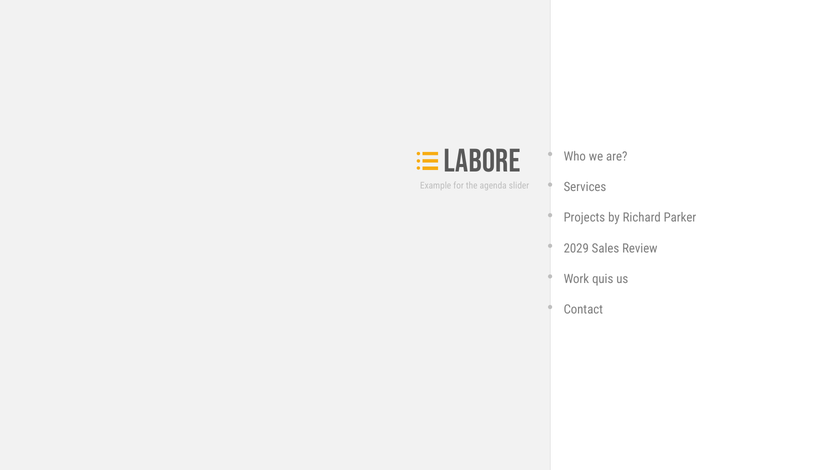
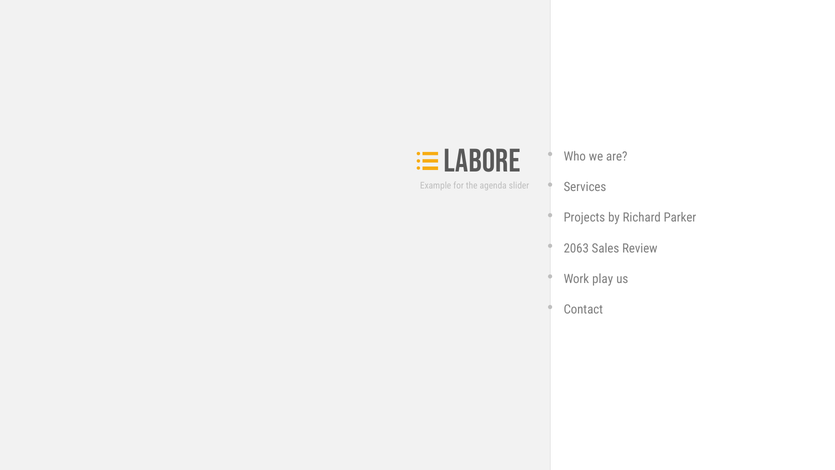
2029: 2029 -> 2063 (576, 248)
quis: quis -> play (603, 279)
